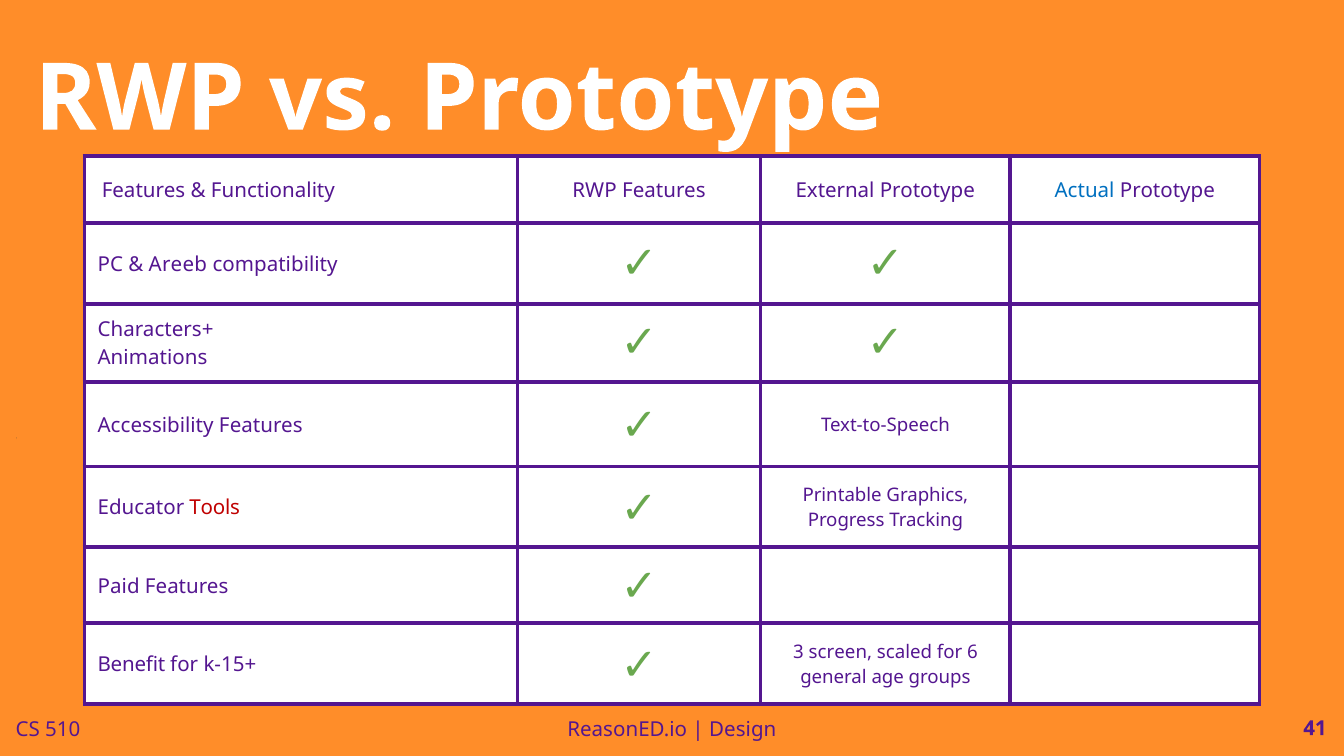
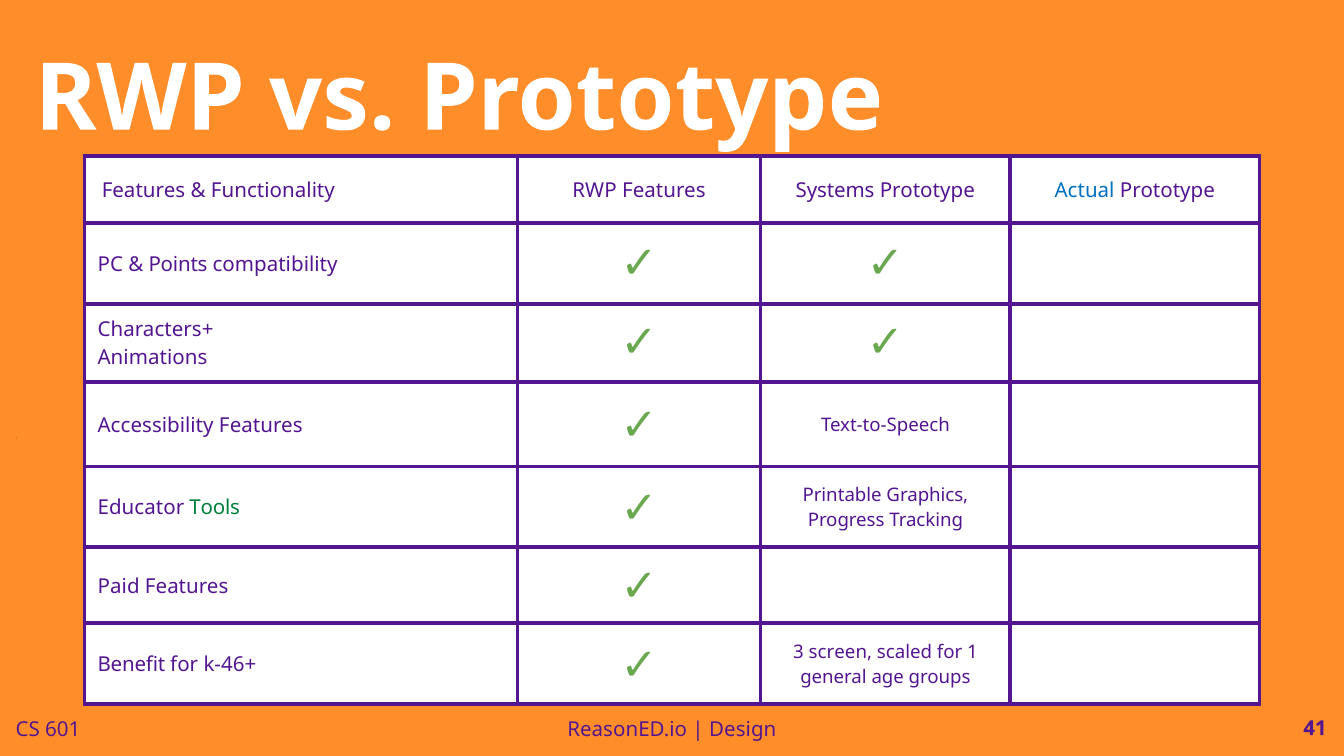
External: External -> Systems (835, 191)
Areeb: Areeb -> Points (178, 265)
Tools colour: red -> green (215, 508)
k-15+: k-15+ -> k-46+ (230, 665)
6: 6 -> 1 (972, 652)
510: 510 -> 601 (63, 730)
